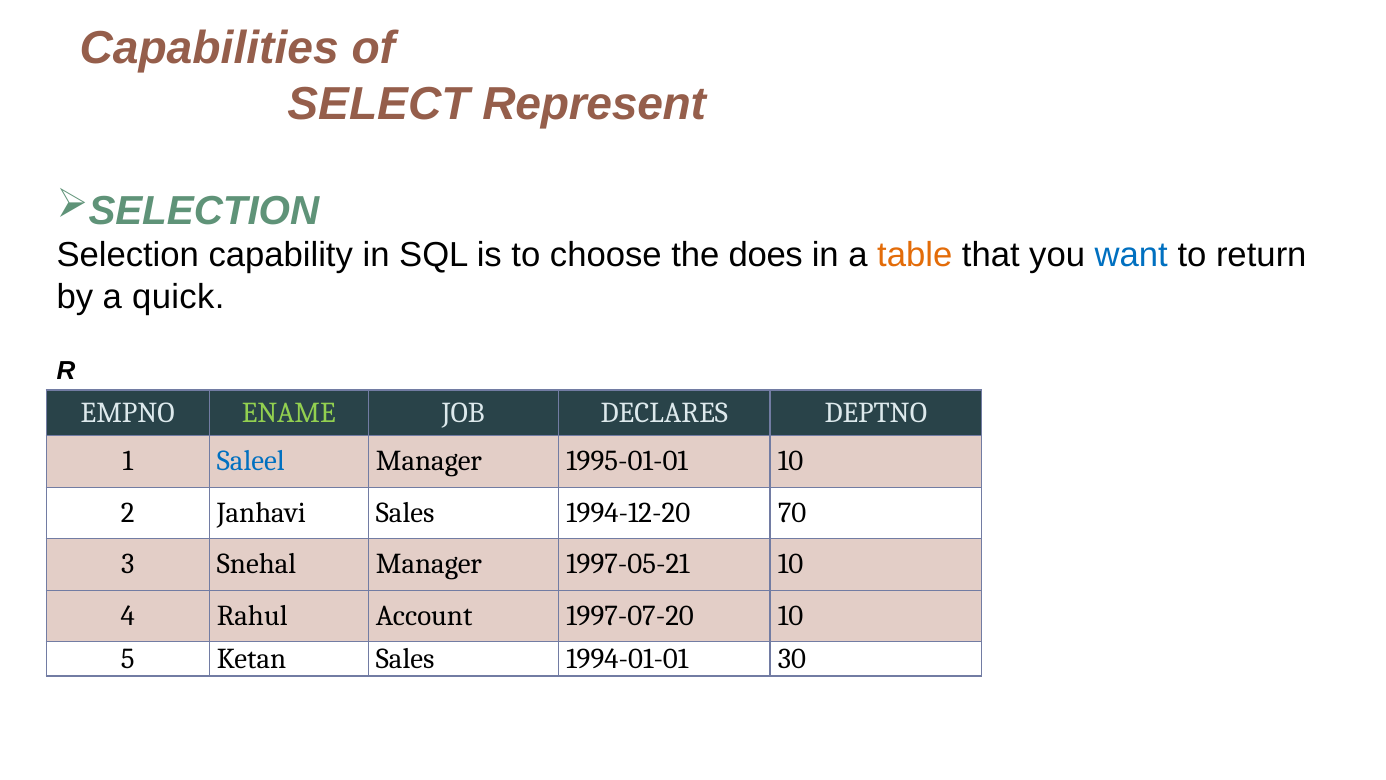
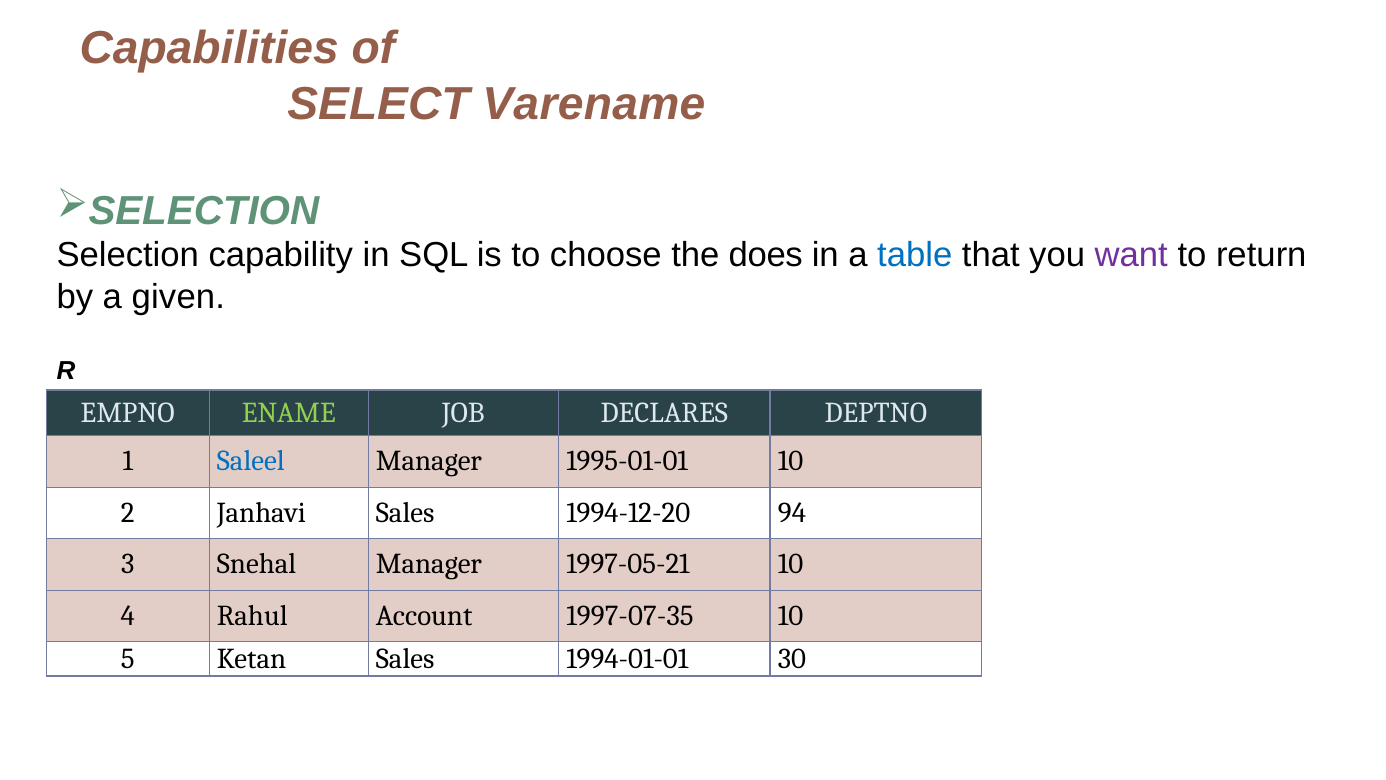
Represent: Represent -> Varename (594, 104)
table colour: orange -> blue (915, 255)
want colour: blue -> purple (1131, 255)
quick: quick -> given (178, 297)
70: 70 -> 94 (792, 513)
1997-07-20: 1997-07-20 -> 1997-07-35 (630, 616)
